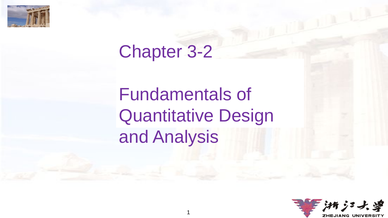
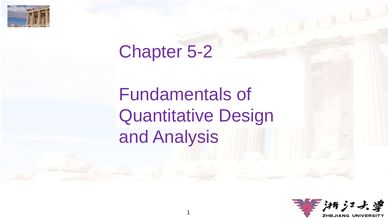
3-2: 3-2 -> 5-2 (200, 52)
